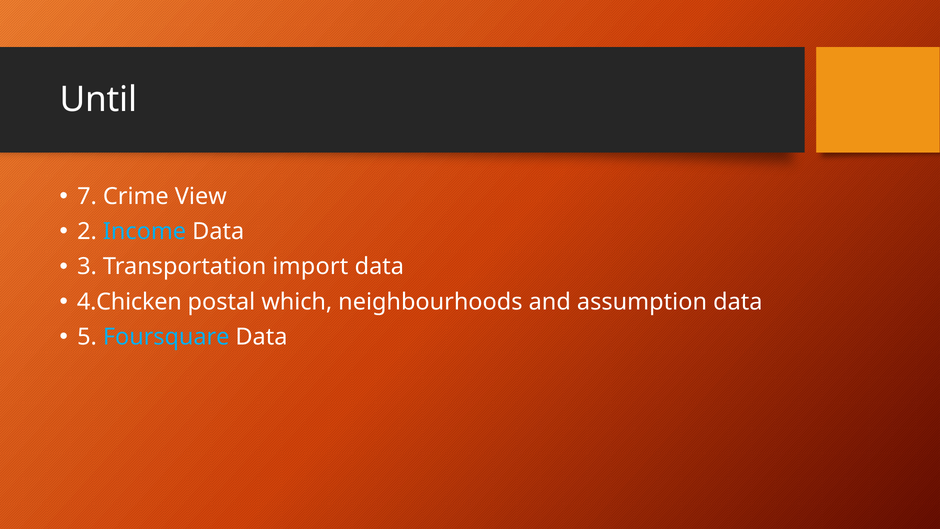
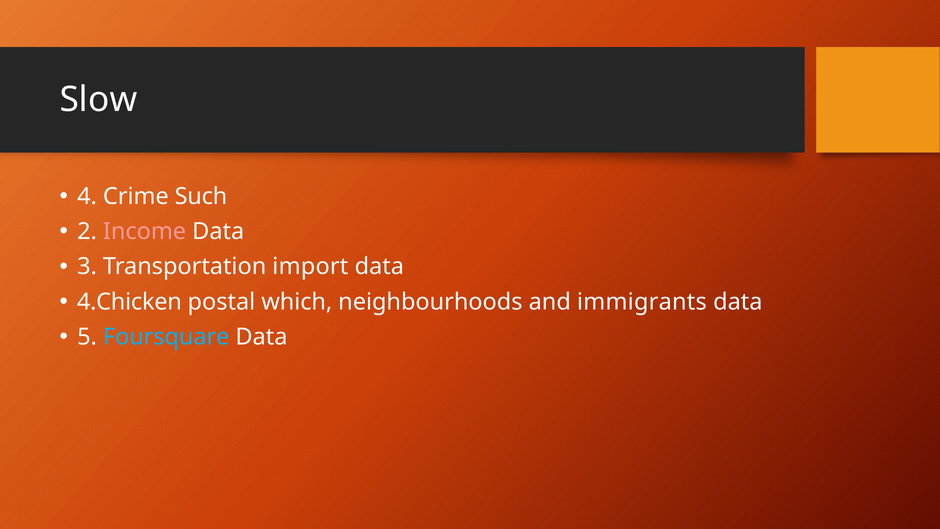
Until: Until -> Slow (98, 100)
7: 7 -> 4 (87, 196)
View: View -> Such (201, 196)
Income colour: light blue -> pink (145, 231)
assumption: assumption -> immigrants (642, 302)
